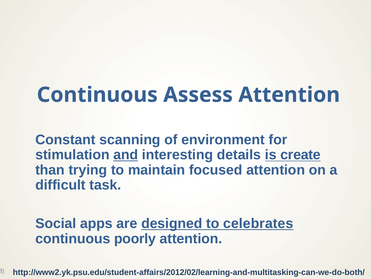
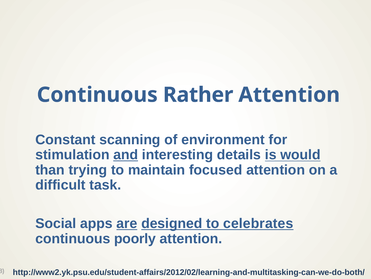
Assess: Assess -> Rather (198, 95)
create: create -> would (300, 154)
are underline: none -> present (127, 223)
